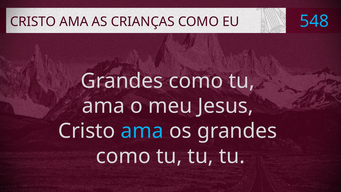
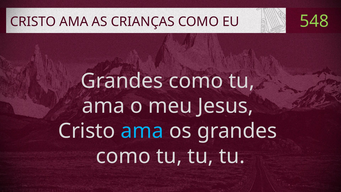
548 colour: light blue -> light green (314, 21)
